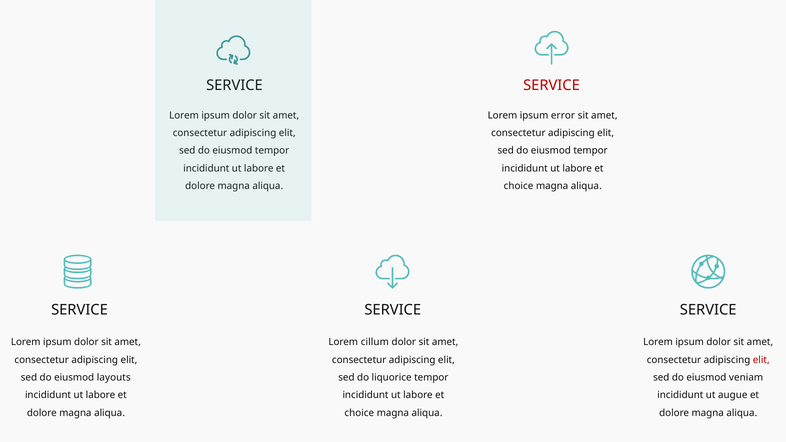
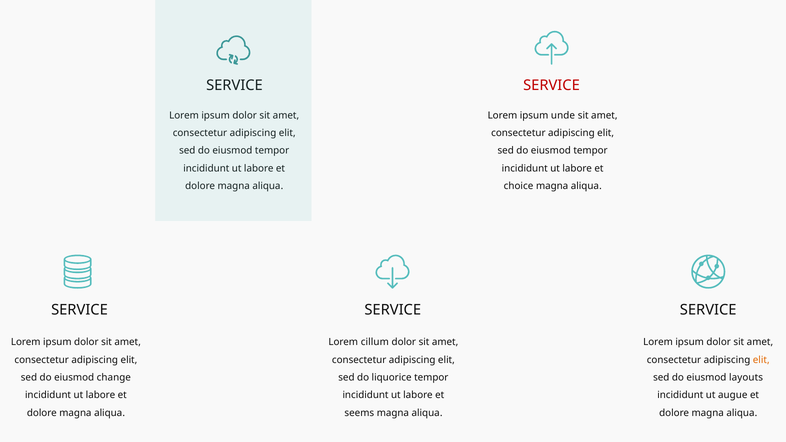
error: error -> unde (563, 115)
elit colour: red -> orange (761, 360)
layouts: layouts -> change (114, 378)
veniam: veniam -> layouts (746, 378)
choice: choice -> seems (359, 413)
